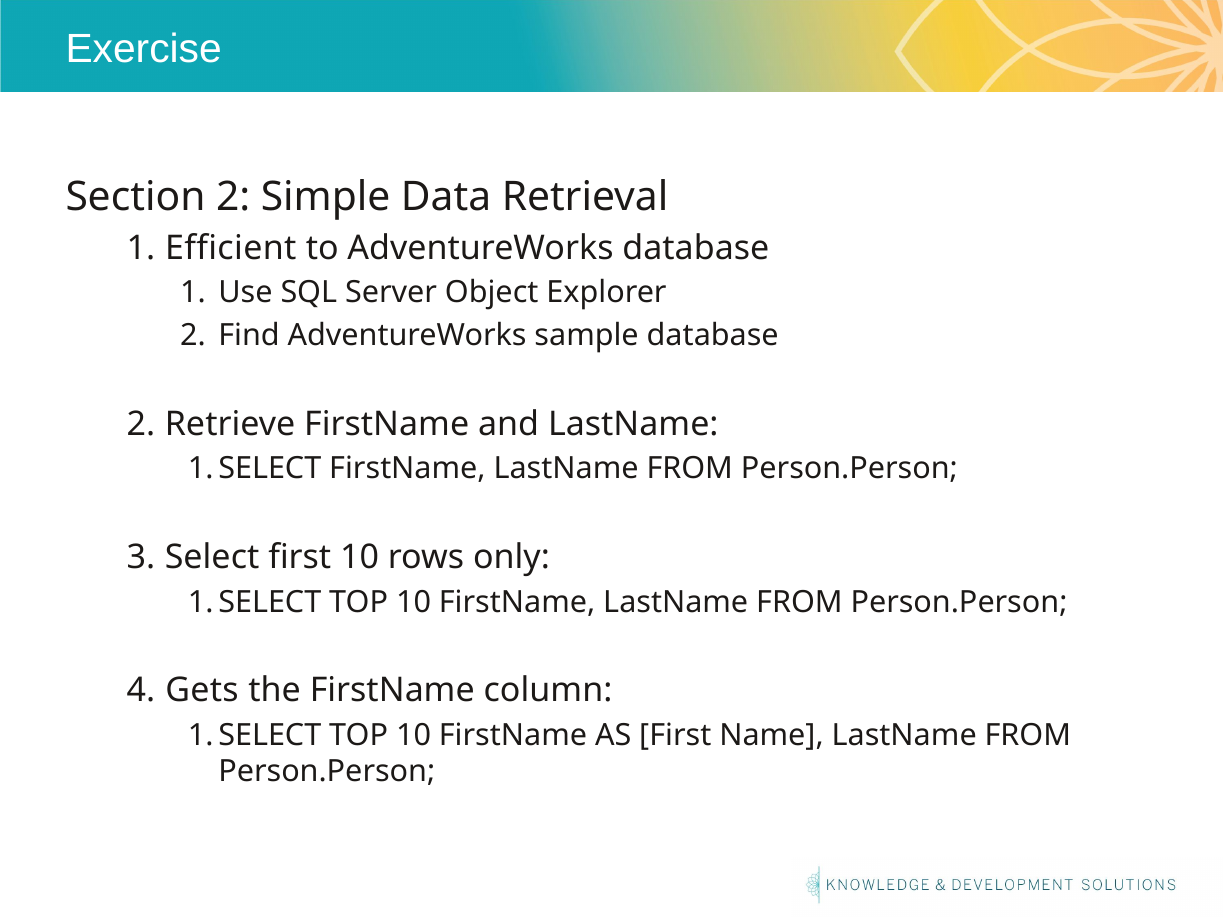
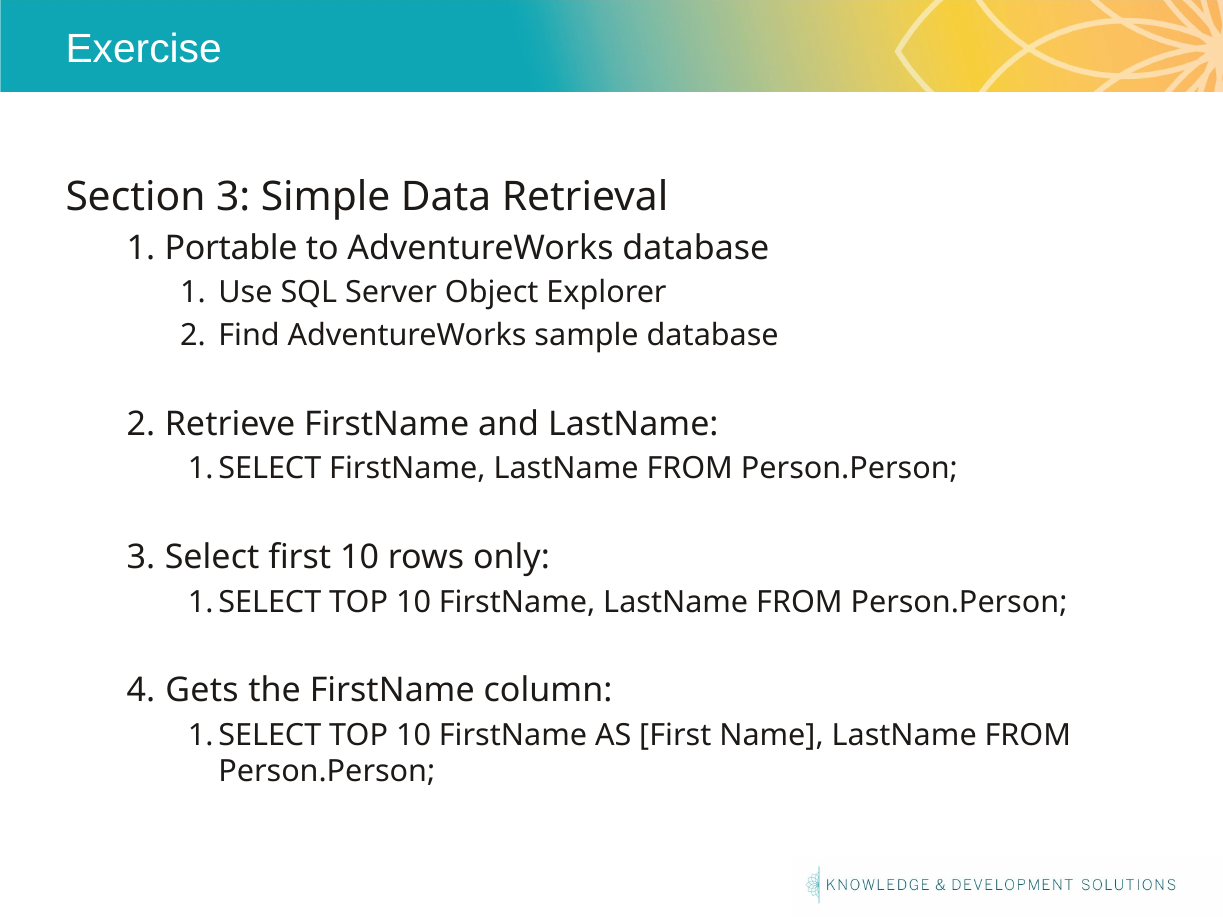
Section 2: 2 -> 3 (233, 197)
Efficient: Efficient -> Portable (231, 248)
